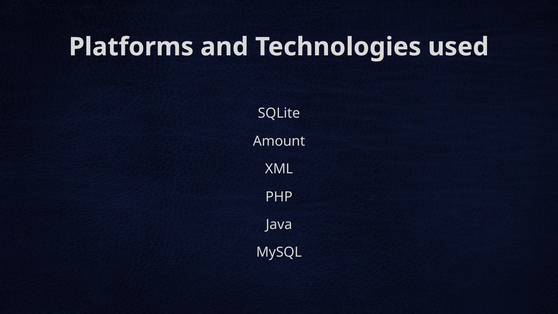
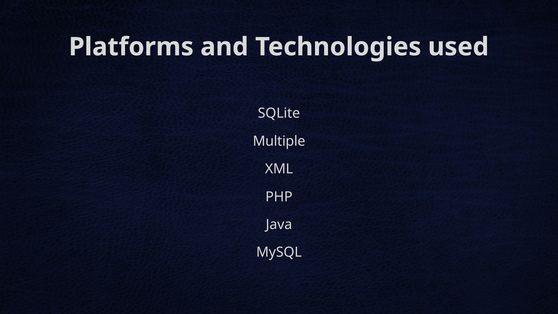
Amount: Amount -> Multiple (279, 141)
